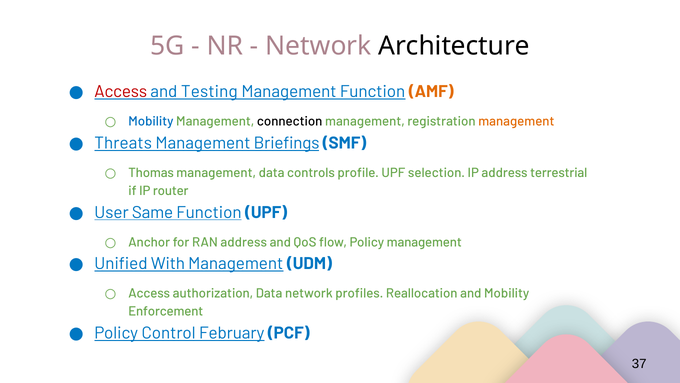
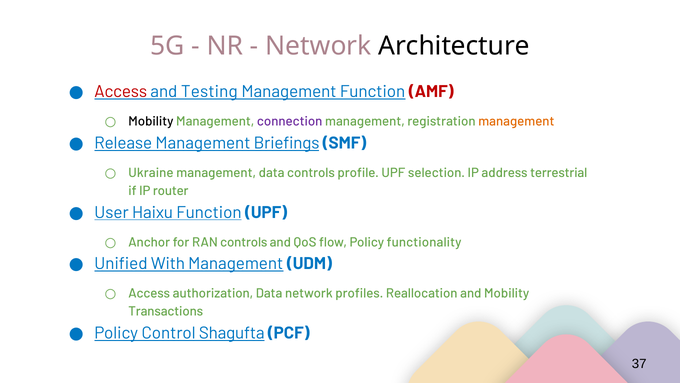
AMF colour: orange -> red (431, 92)
Mobility colour: blue -> black (151, 121)
connection colour: black -> purple (290, 121)
Threats: Threats -> Release (123, 143)
Thomas: Thomas -> Ukraine (151, 172)
Same: Same -> Haixu (153, 212)
RAN address: address -> controls (244, 242)
Policy management: management -> functionality (424, 242)
Enforcement: Enforcement -> Transactions (166, 311)
February: February -> Shagufta (232, 333)
